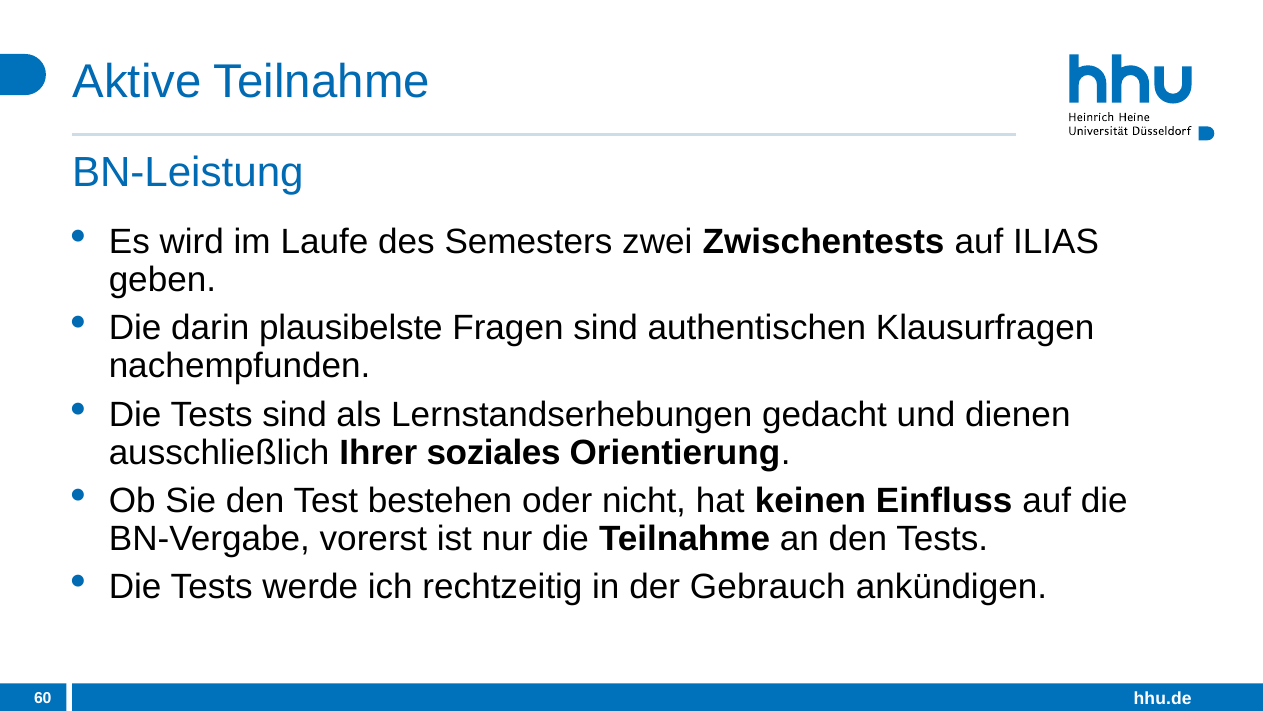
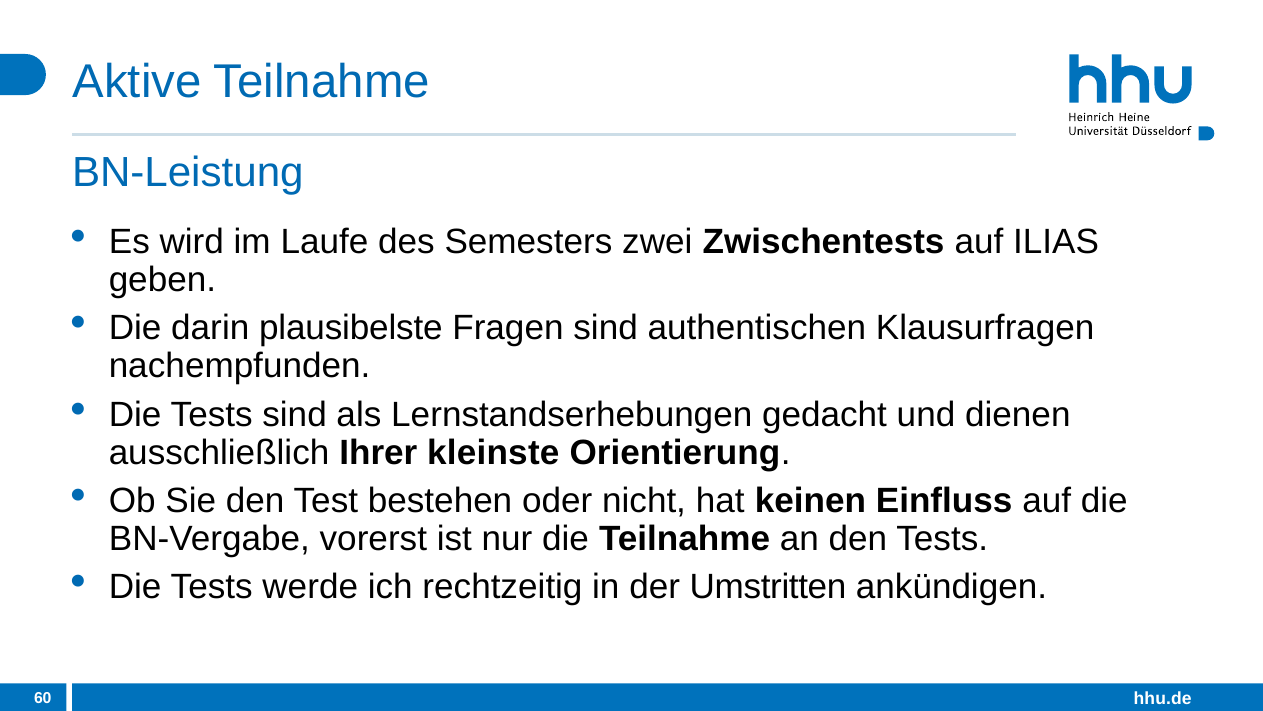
soziales: soziales -> kleinste (493, 453)
Gebrauch: Gebrauch -> Umstritten (768, 587)
